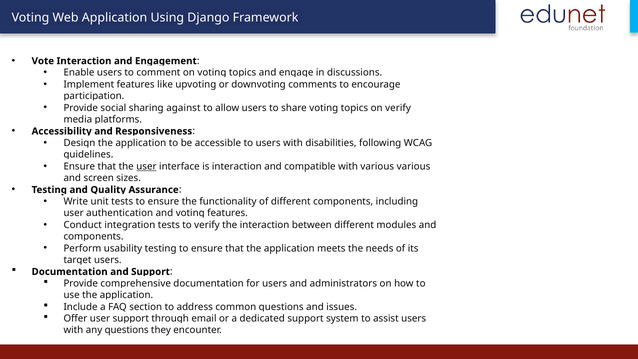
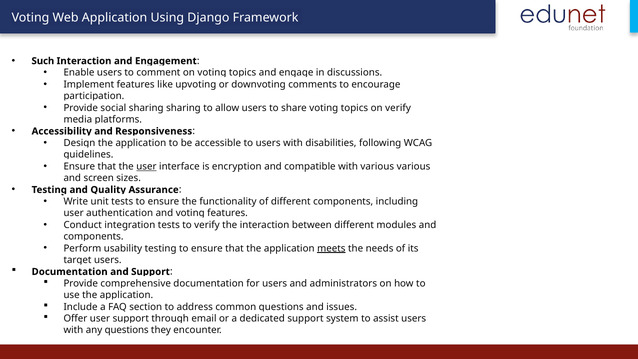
Vote: Vote -> Such (43, 61)
against: against -> sharing (183, 108)
is interaction: interaction -> encryption (237, 166)
meets underline: none -> present (331, 248)
